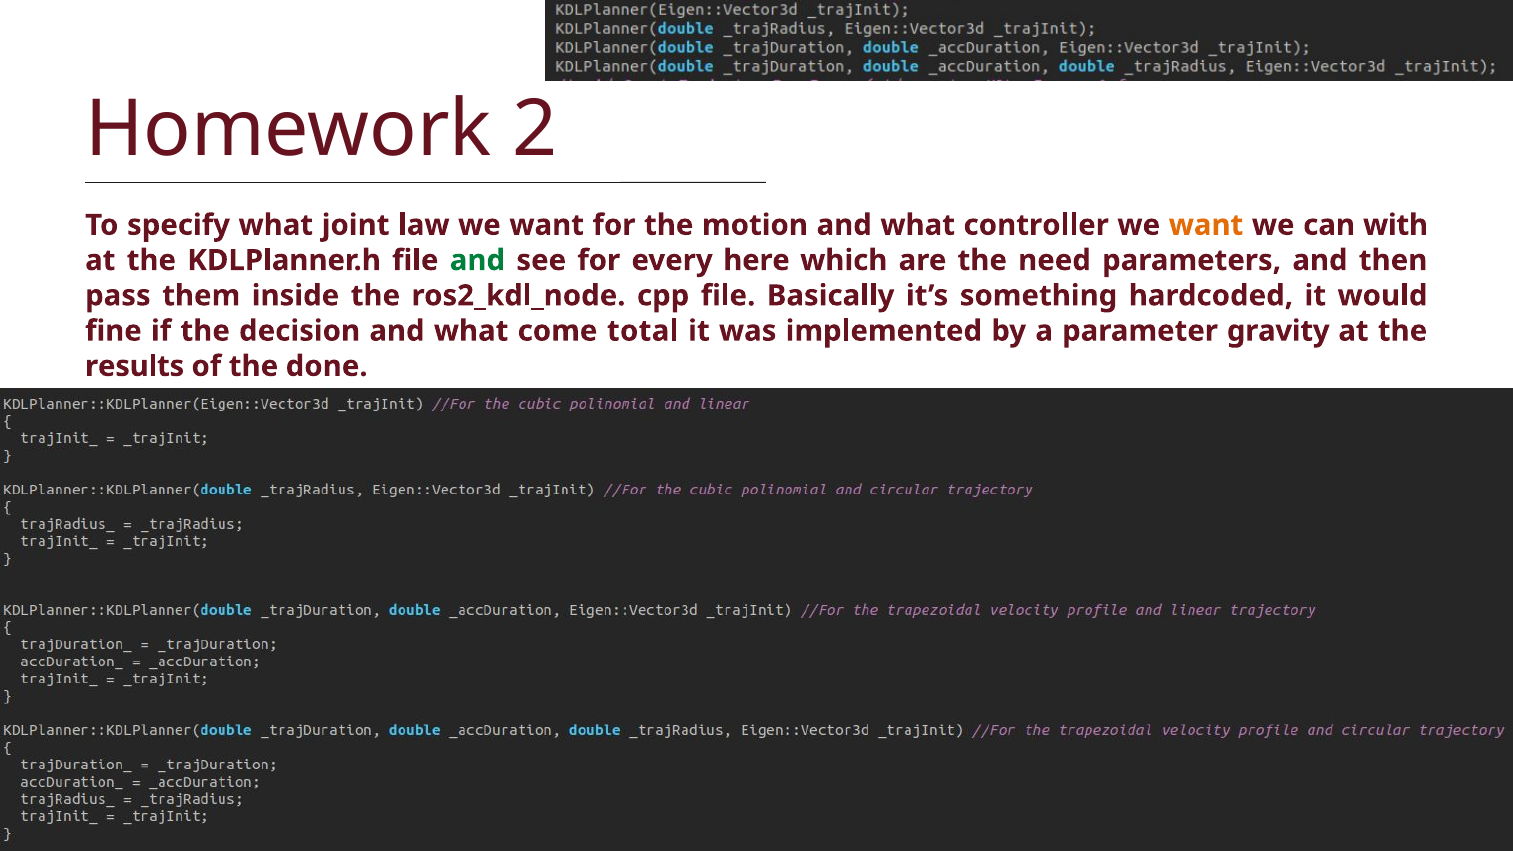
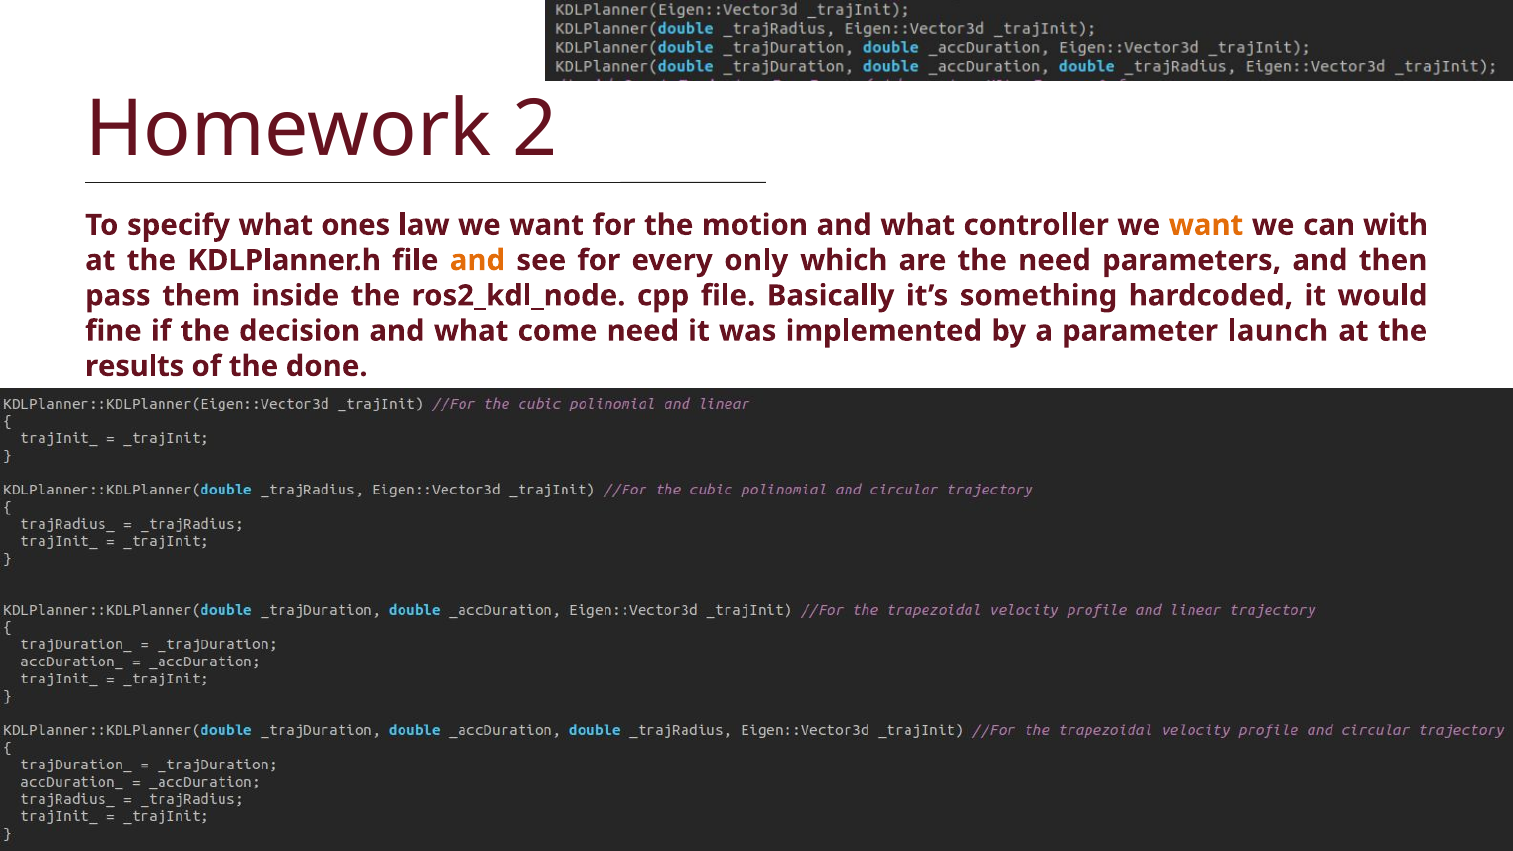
joint: joint -> ones (356, 225)
and colour: green -> orange (477, 260)
here: here -> only (756, 260)
come total: total -> need (643, 331)
gravity: gravity -> launch (1278, 331)
